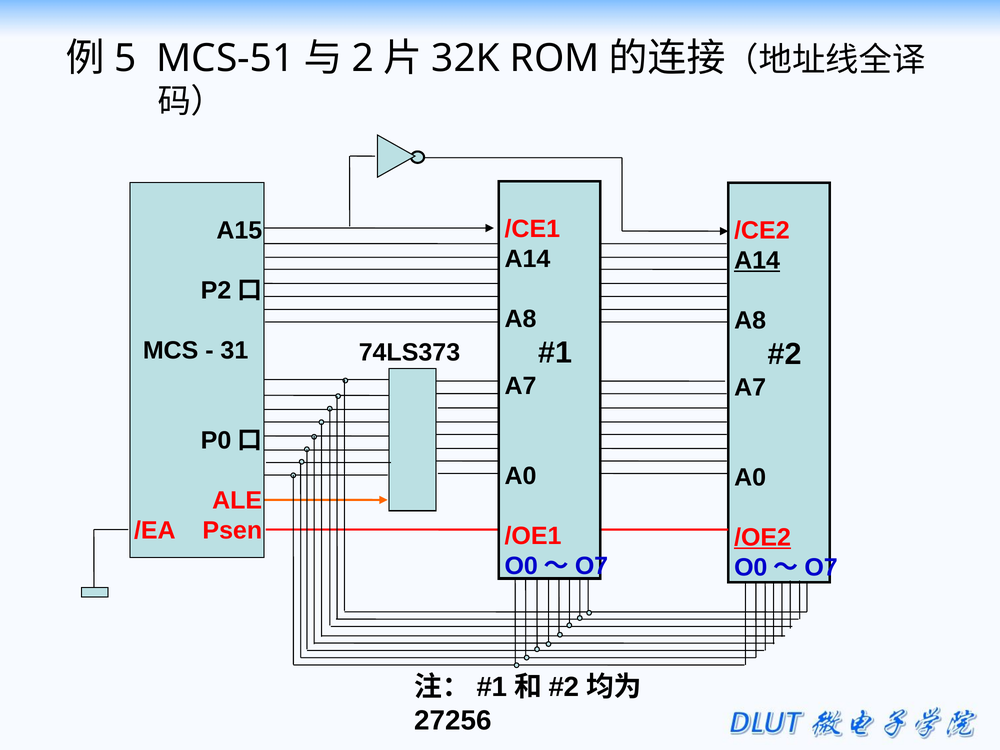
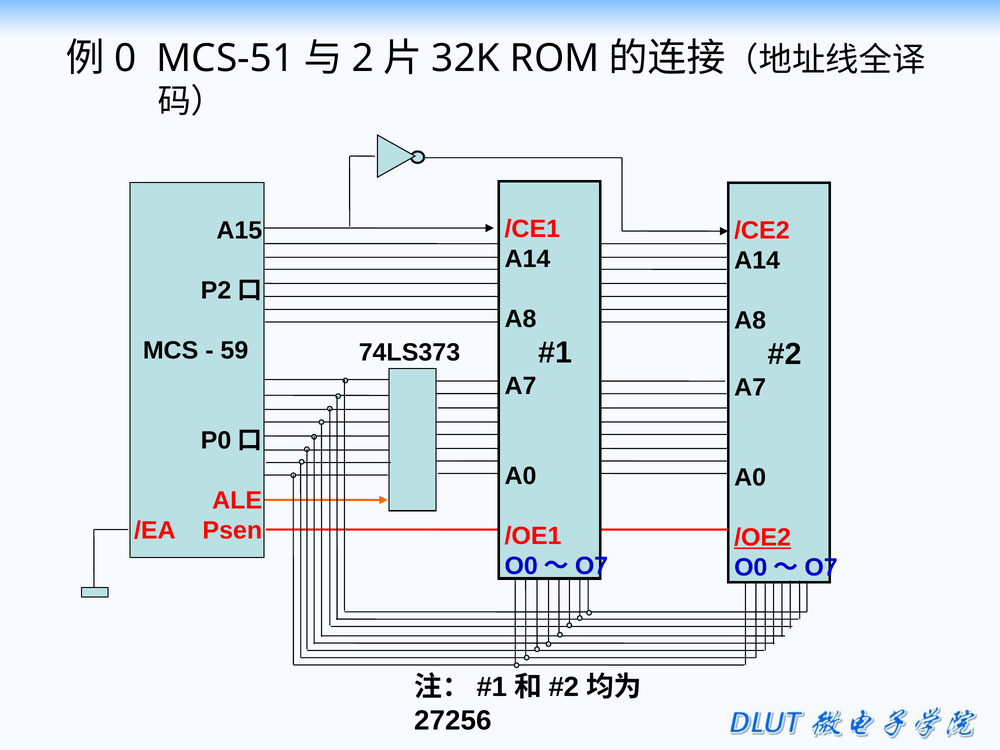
5: 5 -> 0 (125, 59)
A14 underline: present -> none (757, 261)
31: 31 -> 59 (234, 351)
